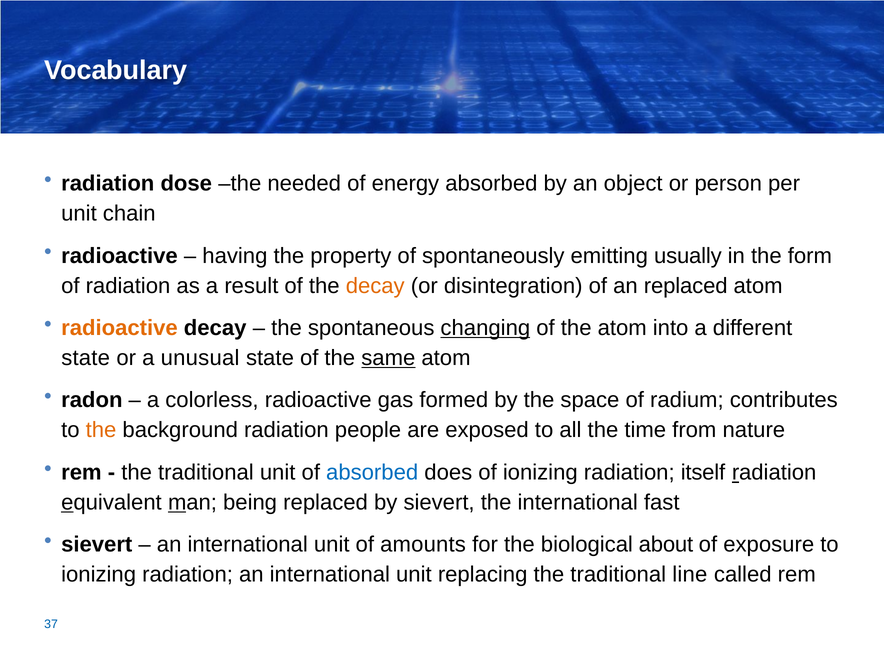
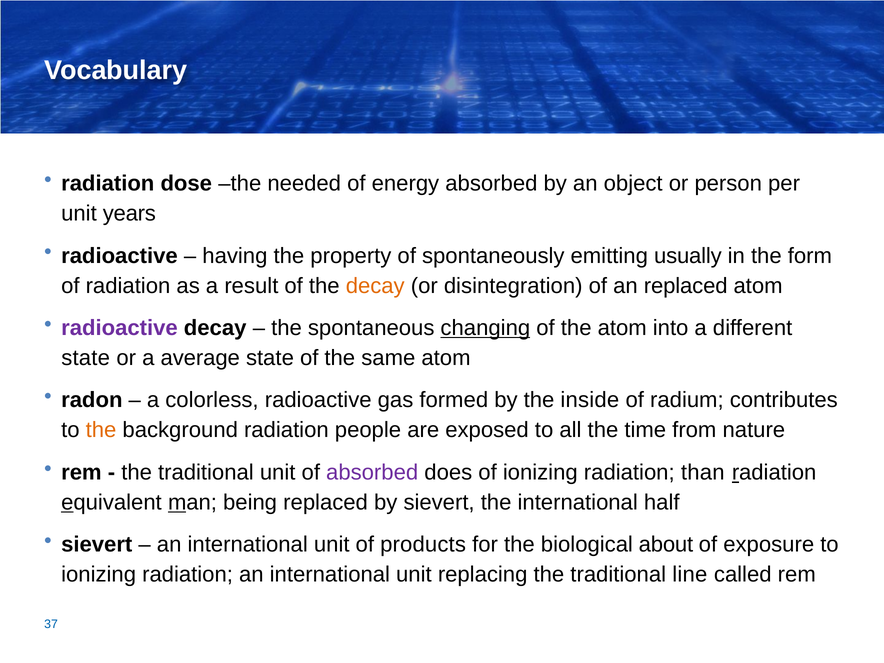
chain: chain -> years (129, 213)
radioactive colour: orange -> purple (119, 328)
unusual: unusual -> average (200, 358)
same underline: present -> none (388, 358)
space: space -> inside (590, 400)
absorbed colour: blue -> purple (372, 472)
itself: itself -> than (703, 472)
fast: fast -> half (662, 502)
amounts: amounts -> products (423, 545)
